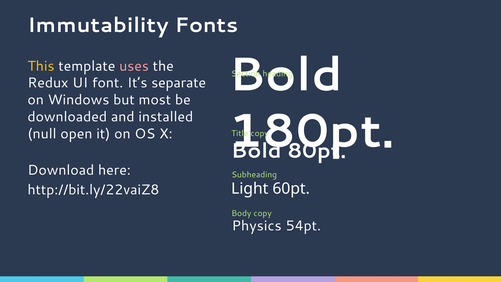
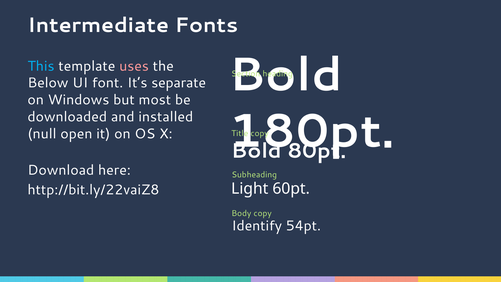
Immutability: Immutability -> Intermediate (98, 25)
This colour: yellow -> light blue (41, 66)
Redux: Redux -> Below (48, 83)
Physics: Physics -> Identify (257, 226)
